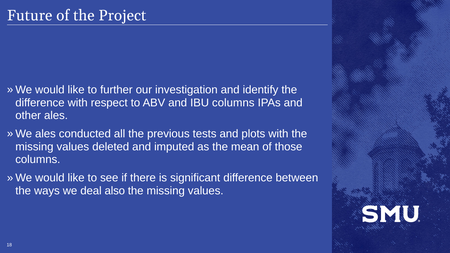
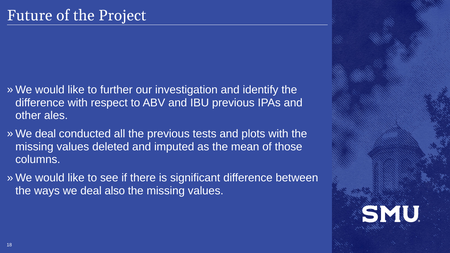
IBU columns: columns -> previous (233, 103)
ales: ales -> deal (46, 134)
